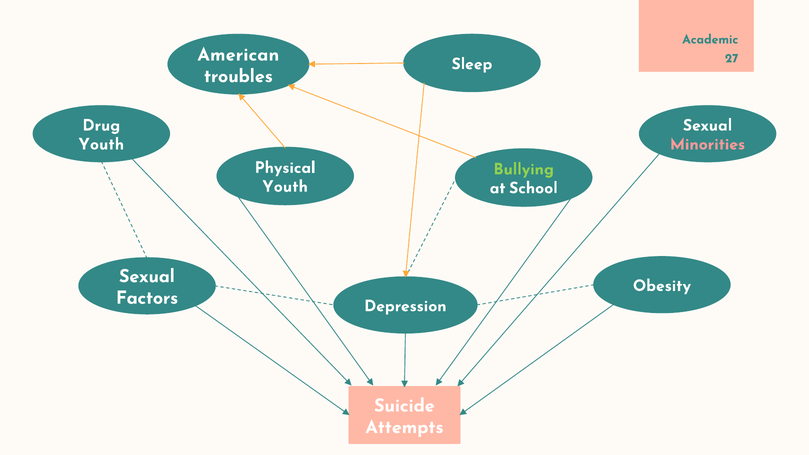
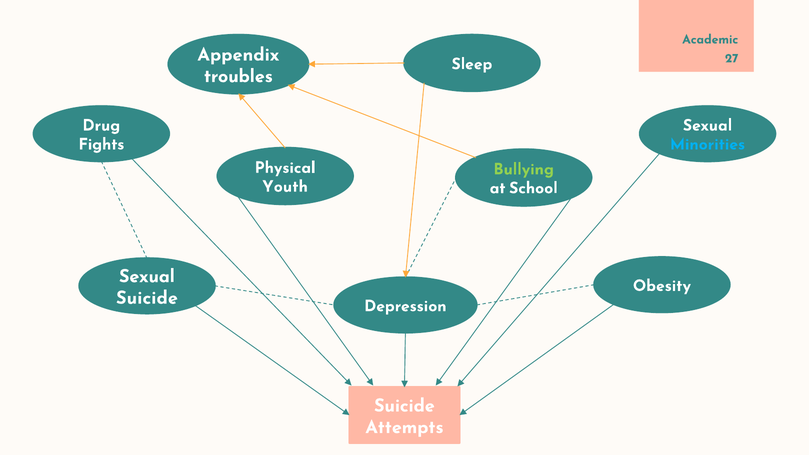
American: American -> Appendix (238, 55)
Youth: Youth -> Fights (101, 144)
Minorities colour: pink -> light blue (708, 144)
Factors: Factors -> Suicide (147, 298)
